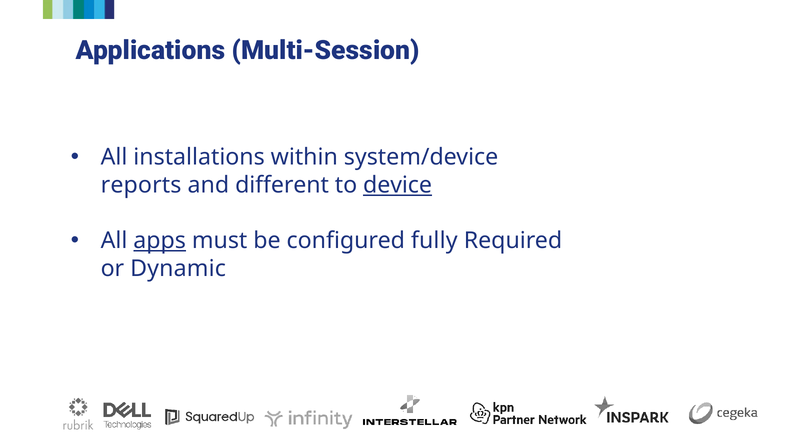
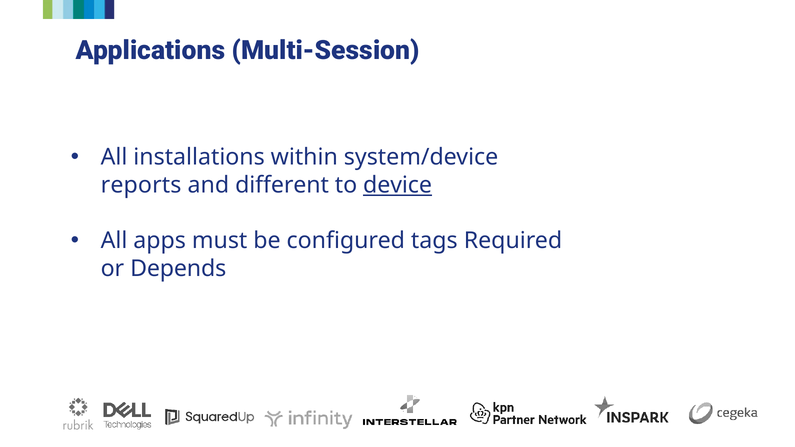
apps underline: present -> none (160, 241)
fully: fully -> tags (434, 241)
Dynamic: Dynamic -> Depends (178, 269)
